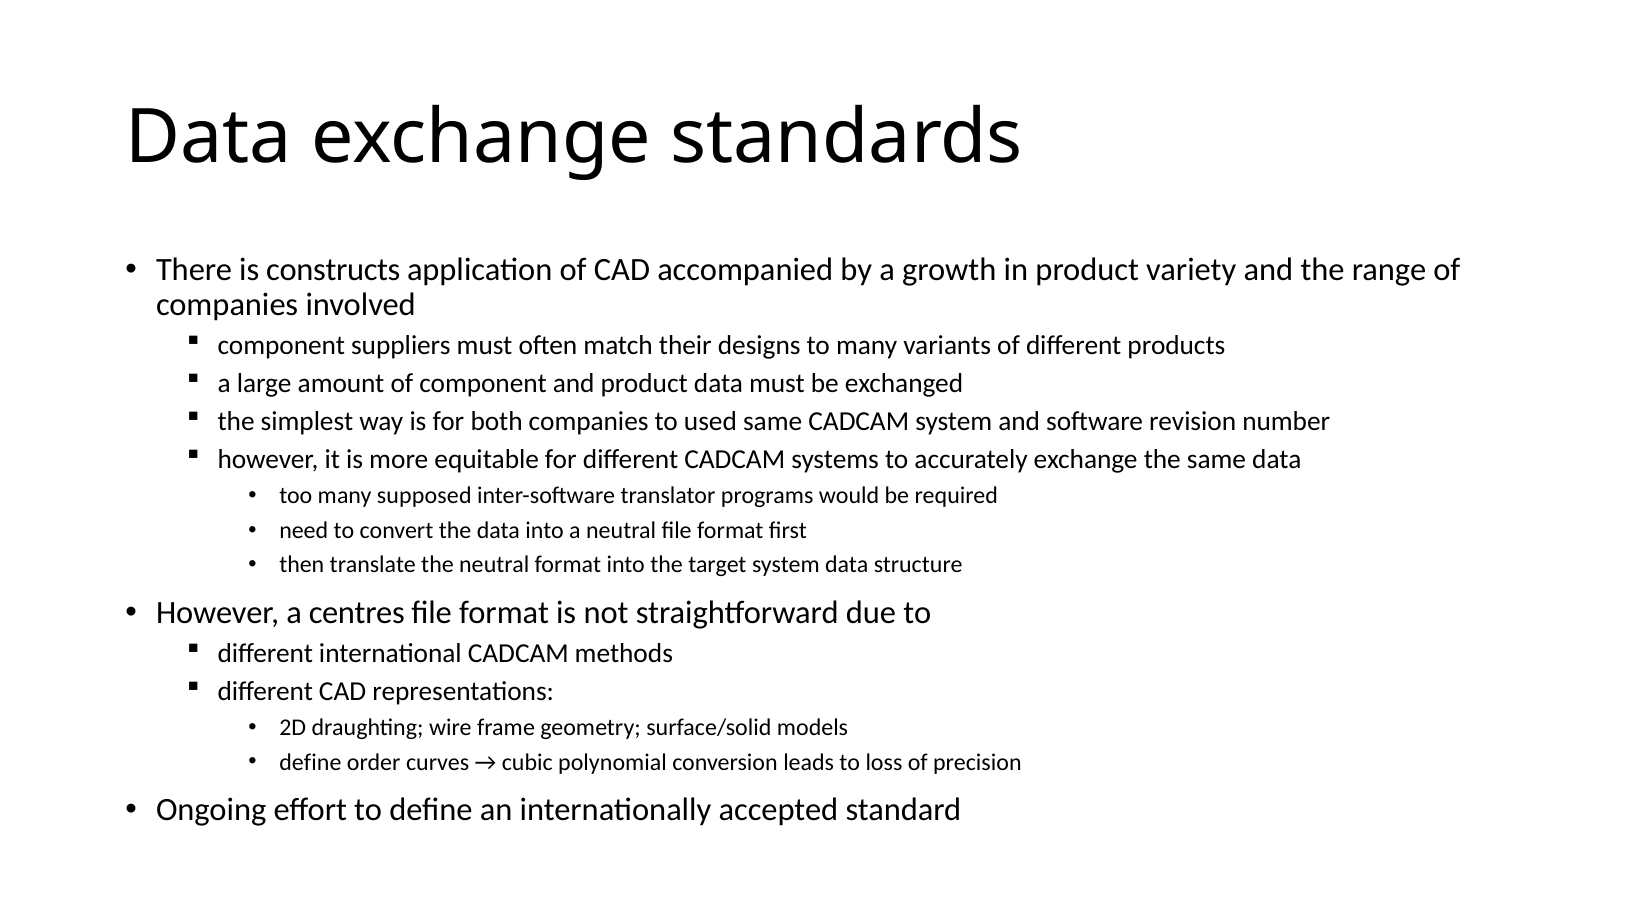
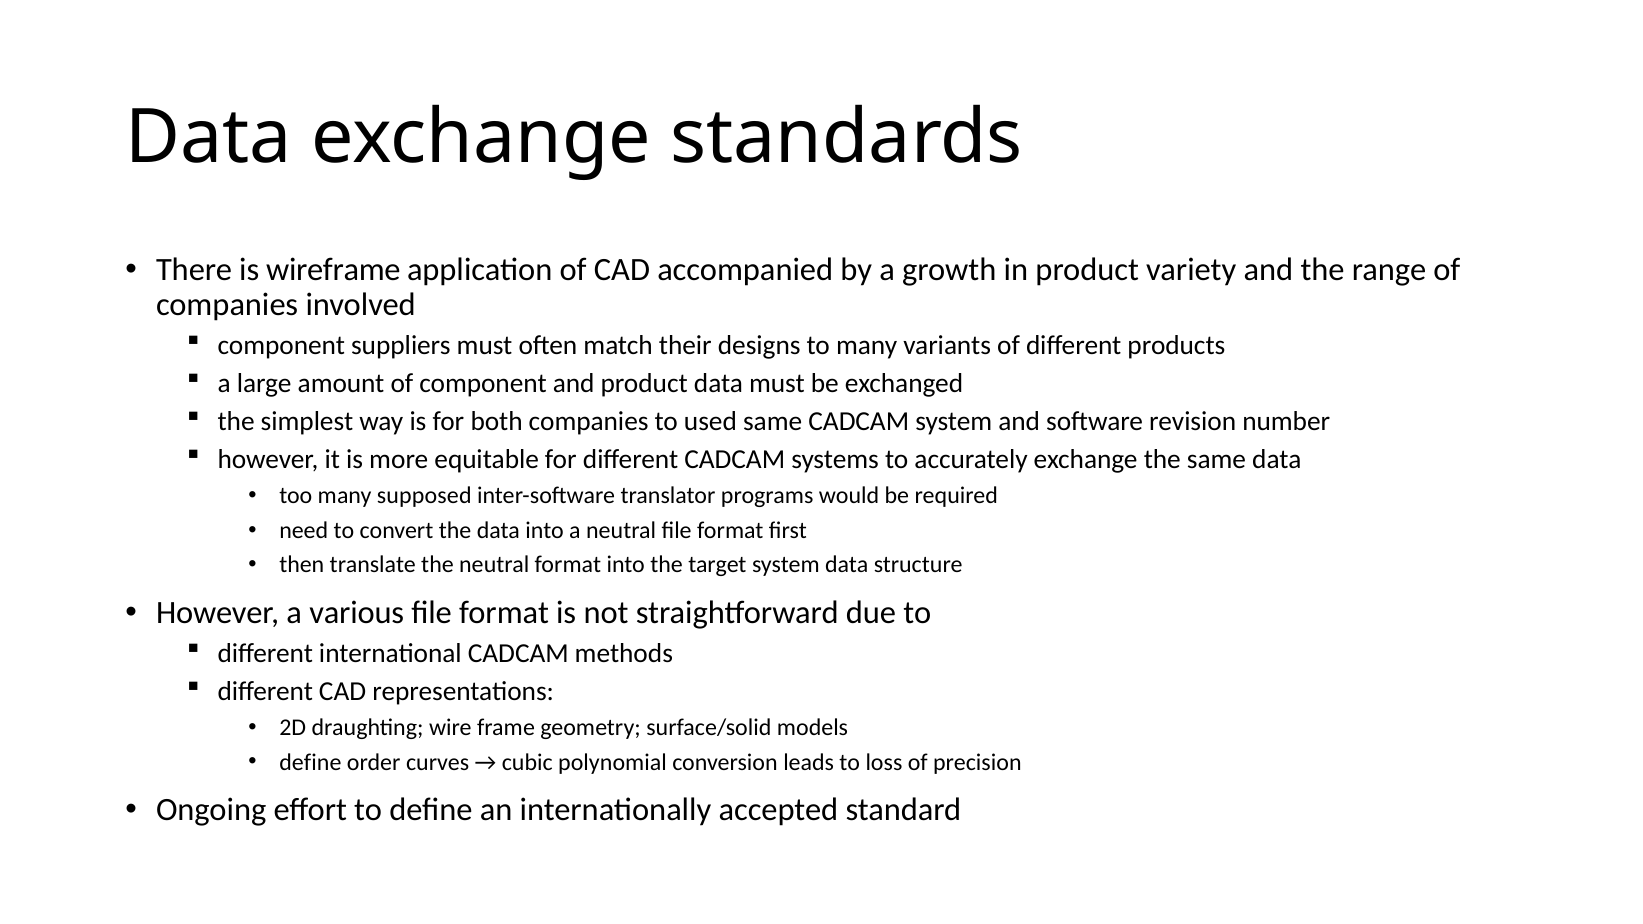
constructs: constructs -> wireframe (333, 270)
centres: centres -> various (357, 613)
